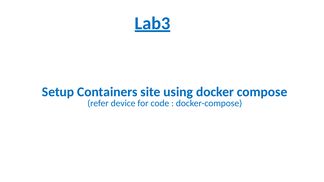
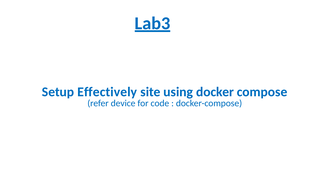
Containers: Containers -> Effectively (107, 92)
